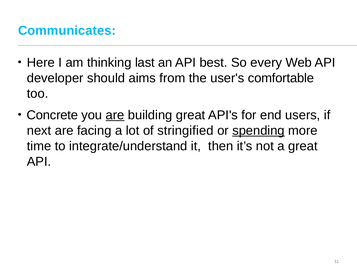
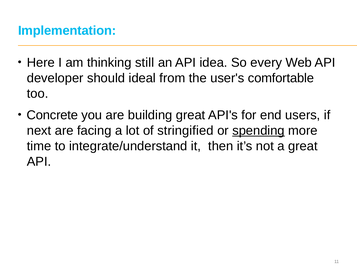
Communicates: Communicates -> Implementation (67, 30)
last: last -> still (145, 63)
best: best -> idea (214, 63)
aims: aims -> ideal (142, 78)
are underline: present -> none (115, 115)
